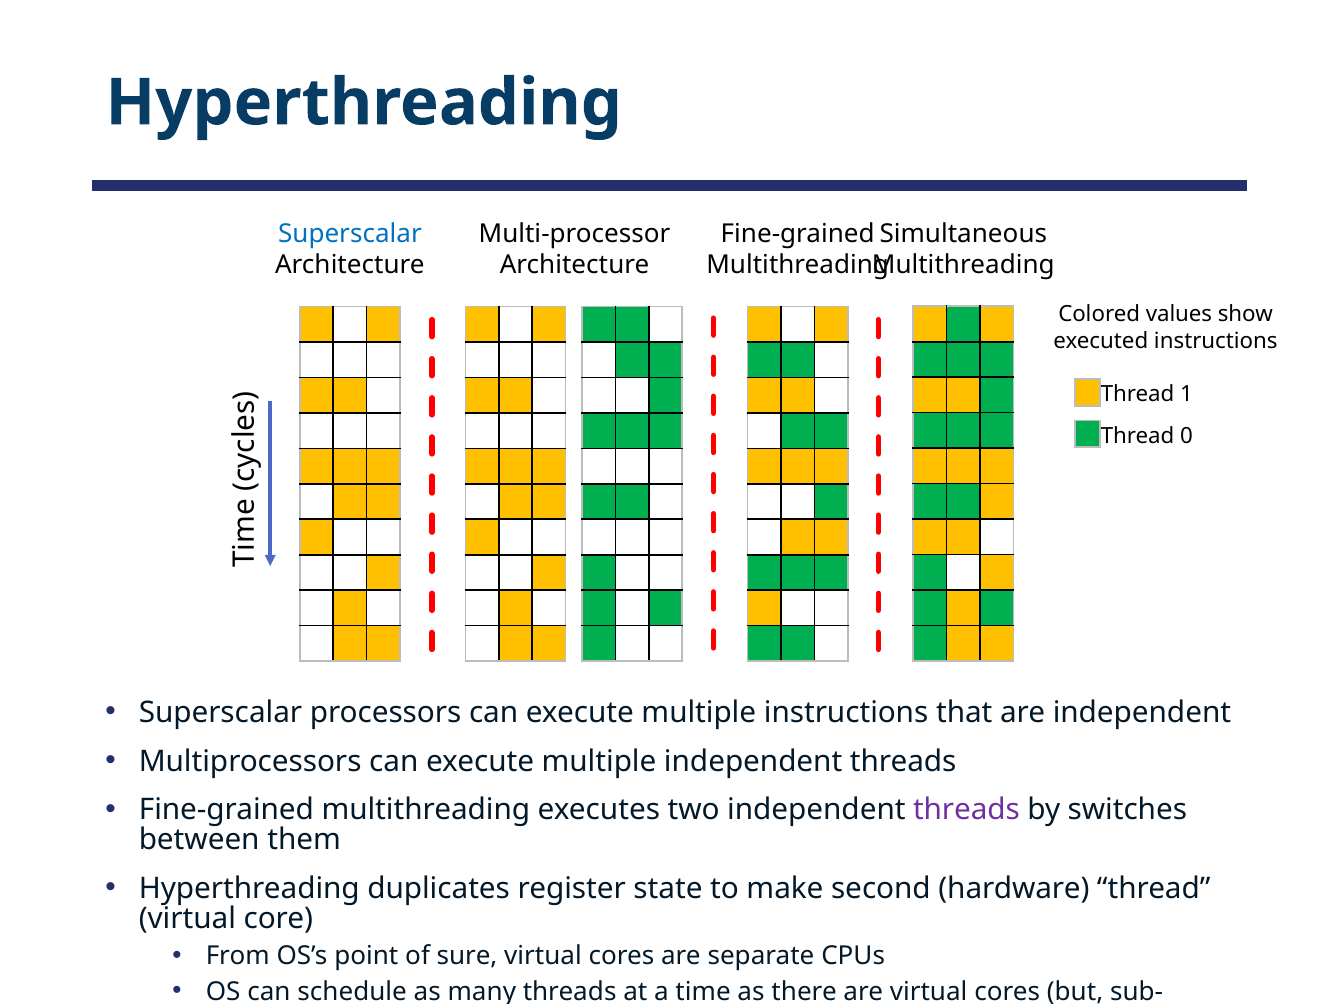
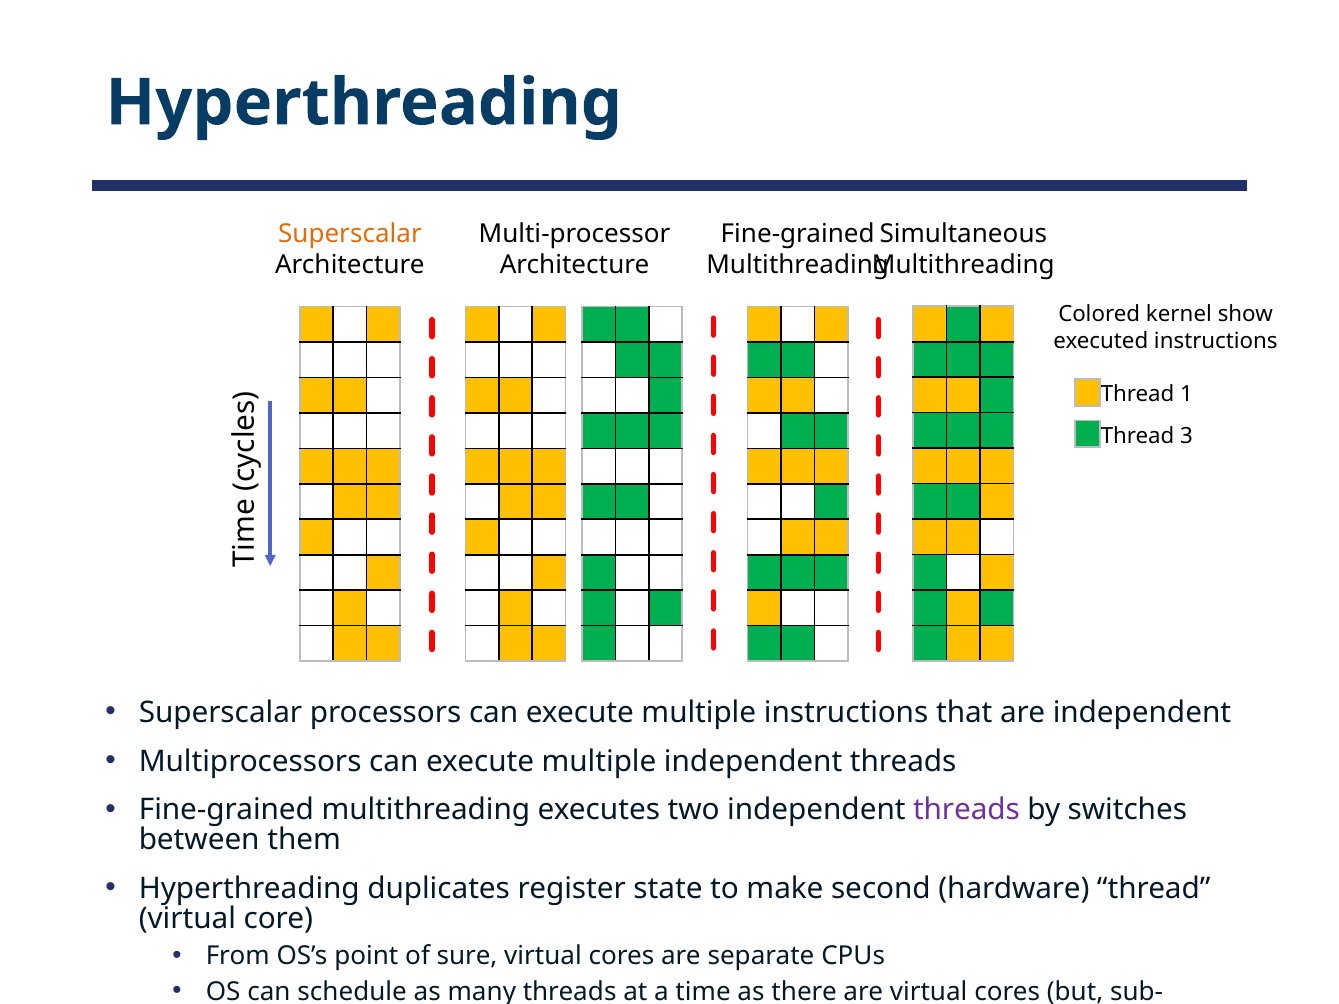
Superscalar colour: blue -> orange (350, 234)
values: values -> kernel (1179, 314)
0: 0 -> 3 (1186, 436)
